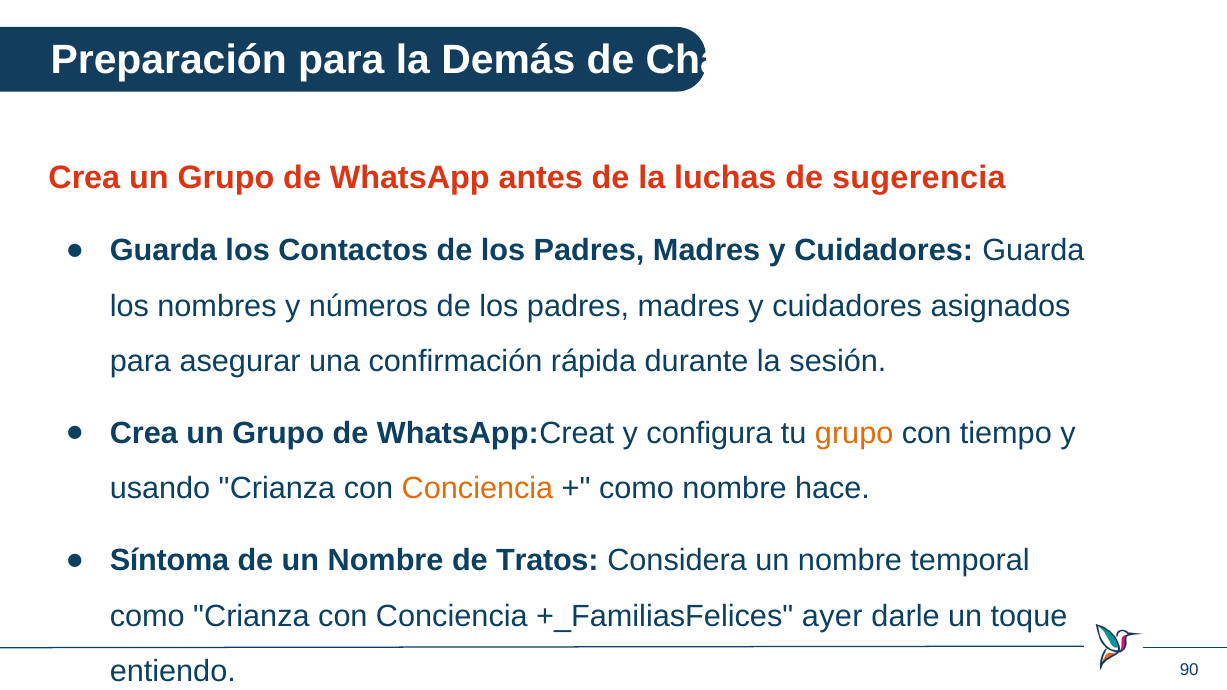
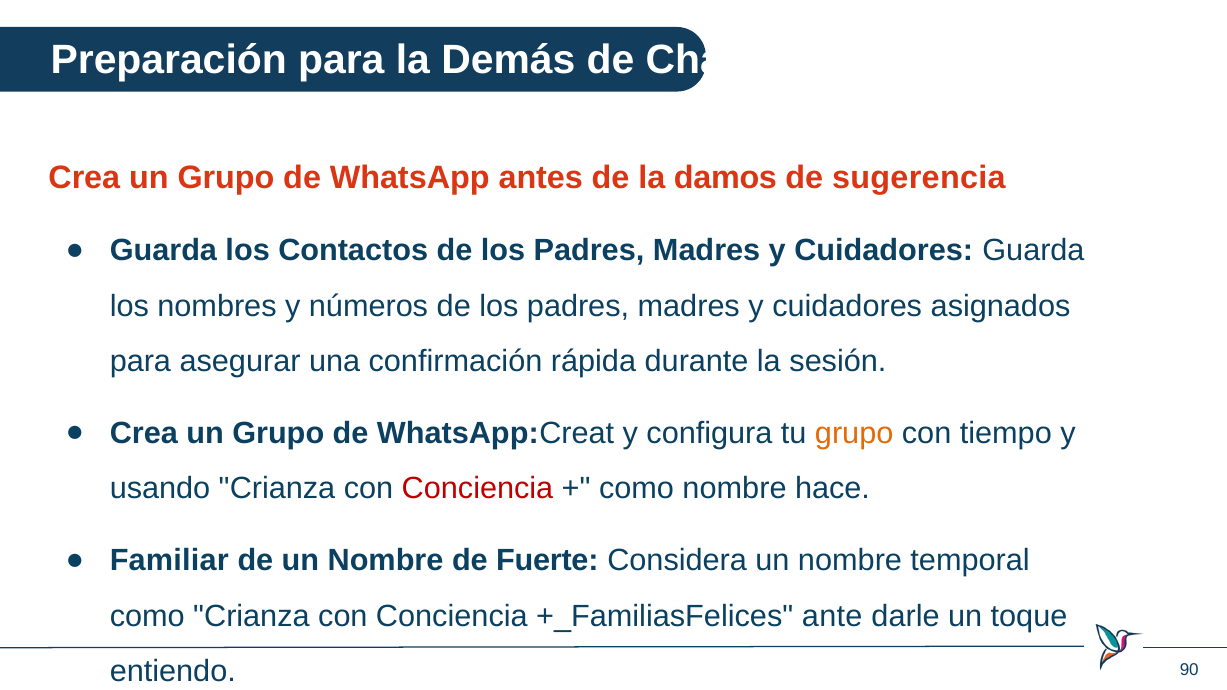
luchas: luchas -> damos (725, 178)
Conciencia colour: orange -> red (478, 489)
Síntoma: Síntoma -> Familiar (169, 561)
Tratos: Tratos -> Fuerte (547, 561)
ayer: ayer -> ante (832, 616)
